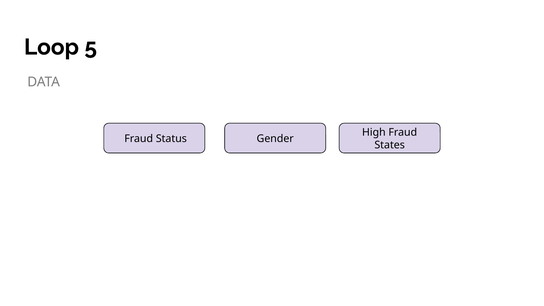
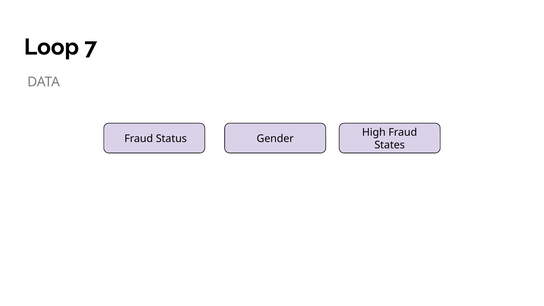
5: 5 -> 7 (91, 47)
